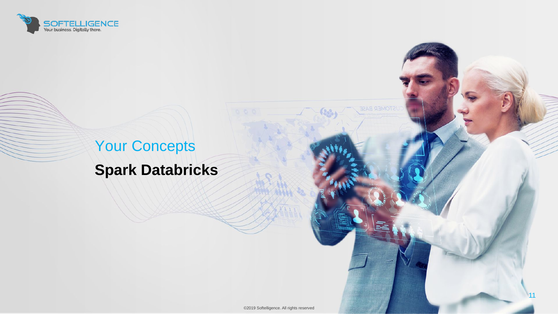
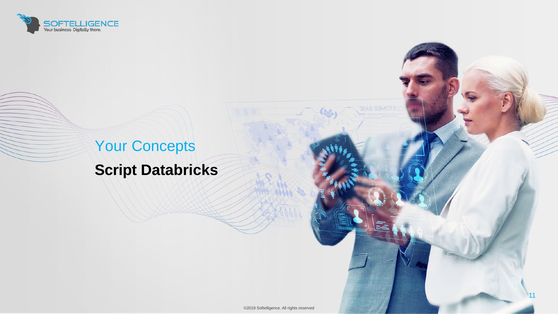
Spark: Spark -> Script (116, 170)
